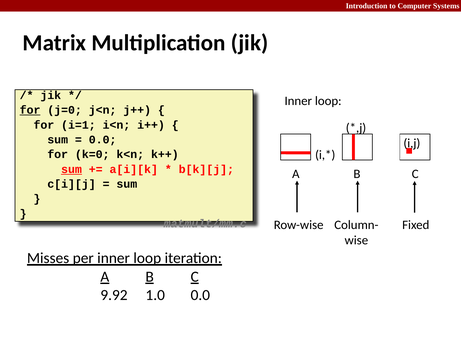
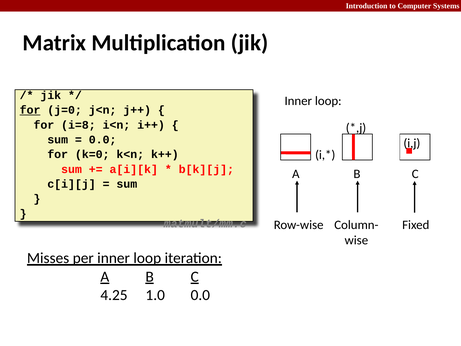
i=1: i=1 -> i=8 (78, 125)
sum underline: present -> none (72, 169)
9.92: 9.92 -> 4.25 (114, 295)
